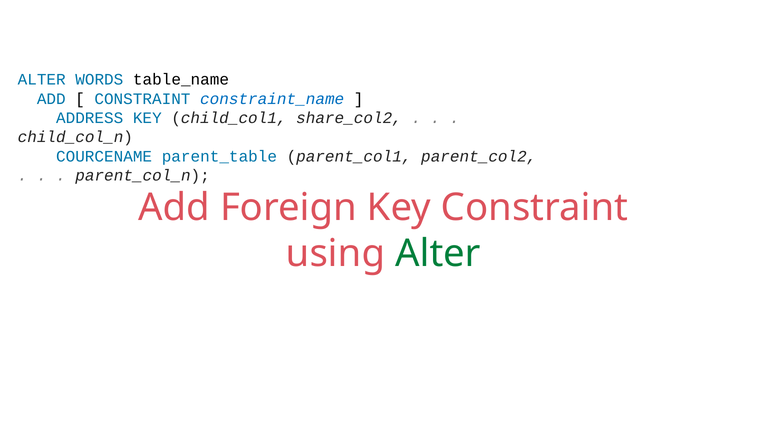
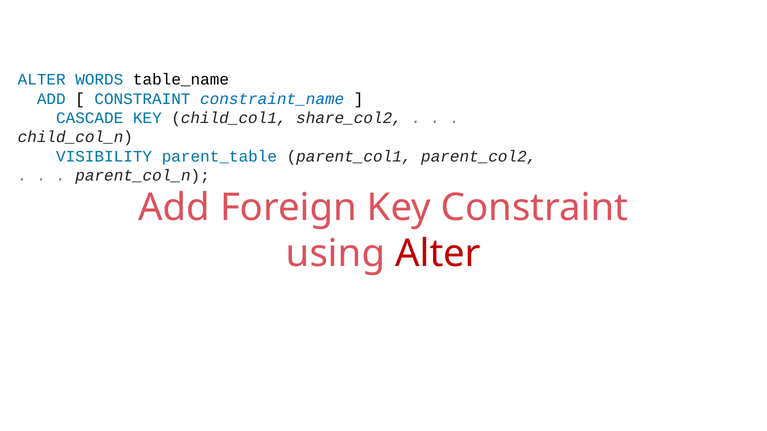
ADDRESS: ADDRESS -> CASCADE (90, 118)
COURCENAME: COURCENAME -> VISIBILITY (104, 156)
Alter colour: green -> red (438, 254)
